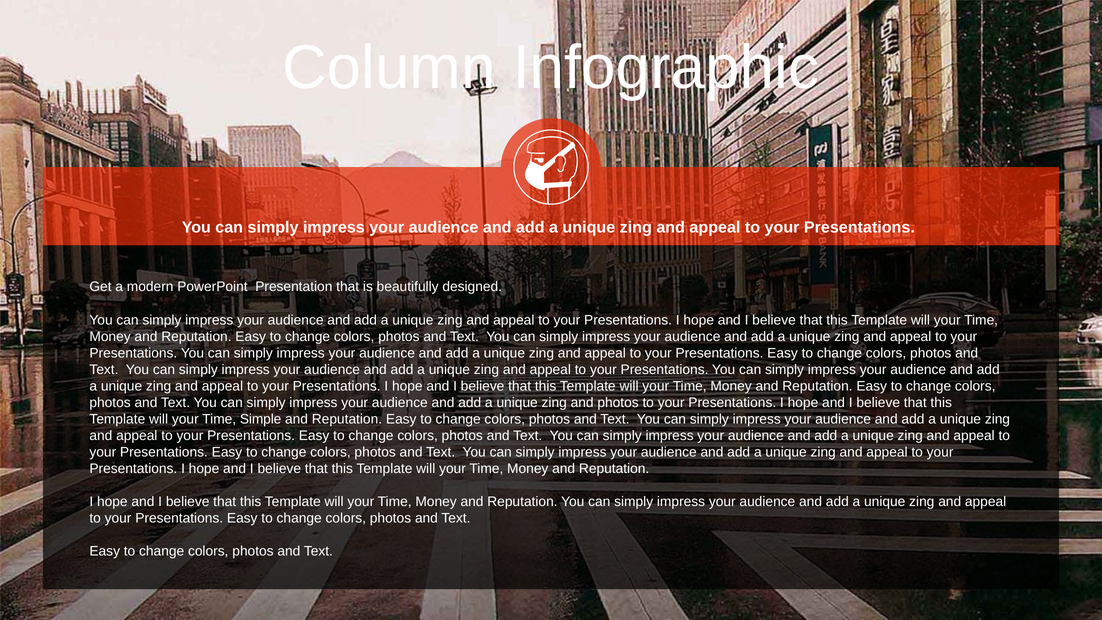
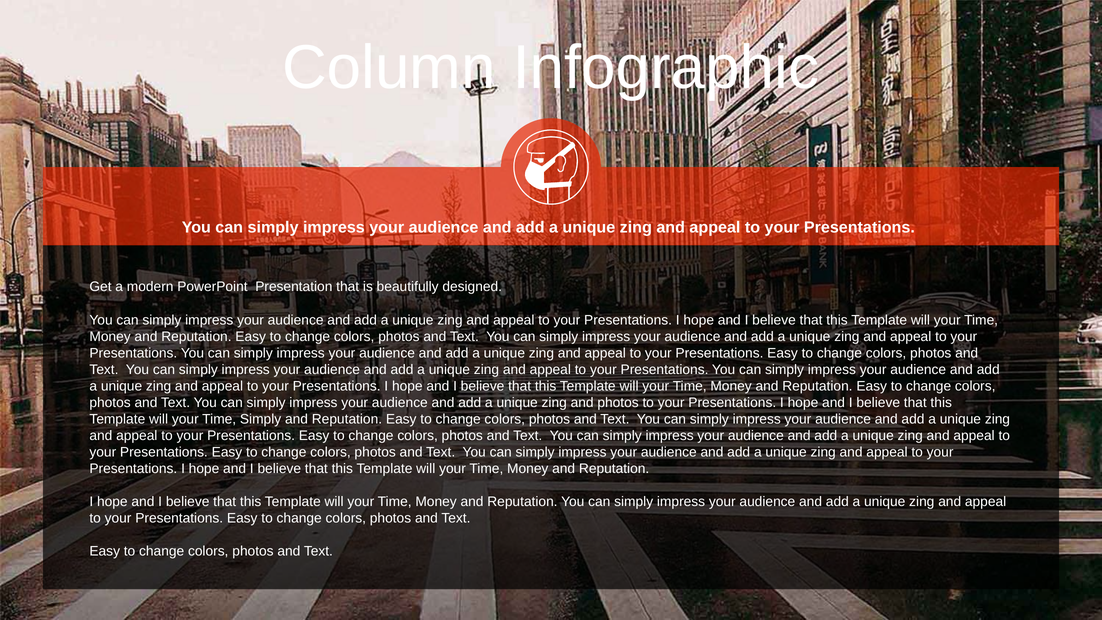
Time Simple: Simple -> Simply (261, 419)
